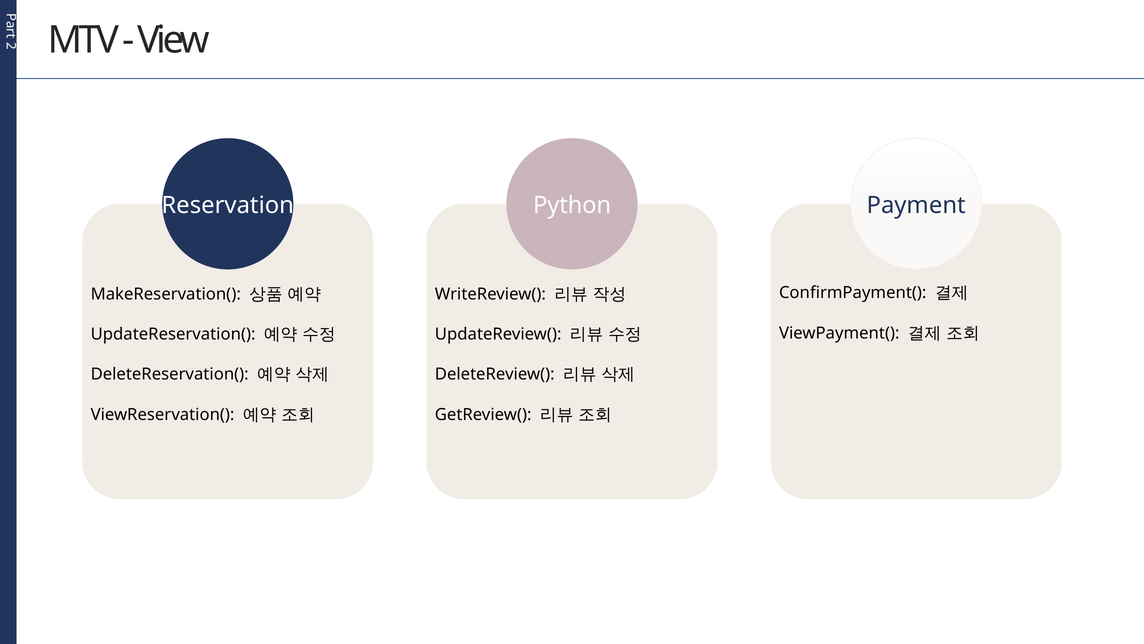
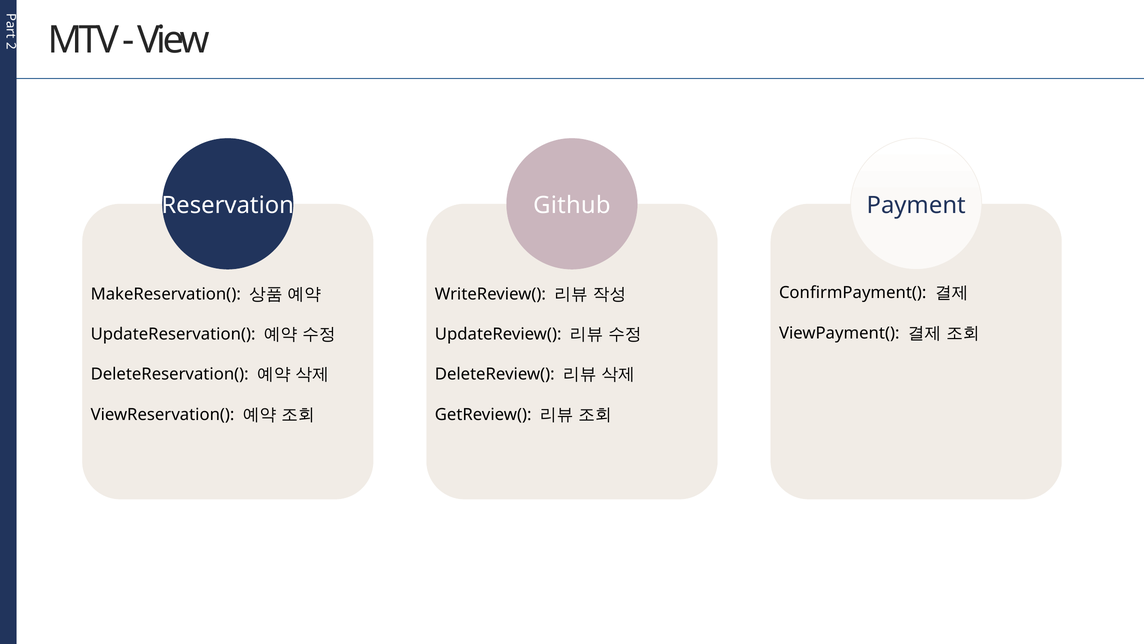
Python: Python -> Github (572, 205)
